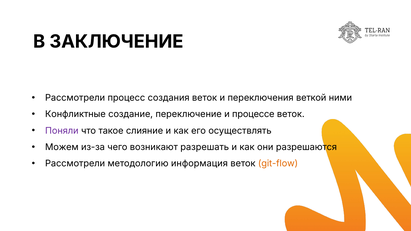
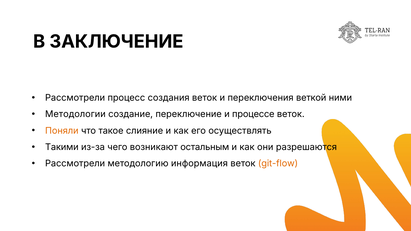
Конфликтные: Конфликтные -> Методологии (75, 114)
Поняли colour: purple -> orange (62, 131)
Можем: Можем -> Такими (62, 147)
разрешать: разрешать -> остальным (205, 147)
